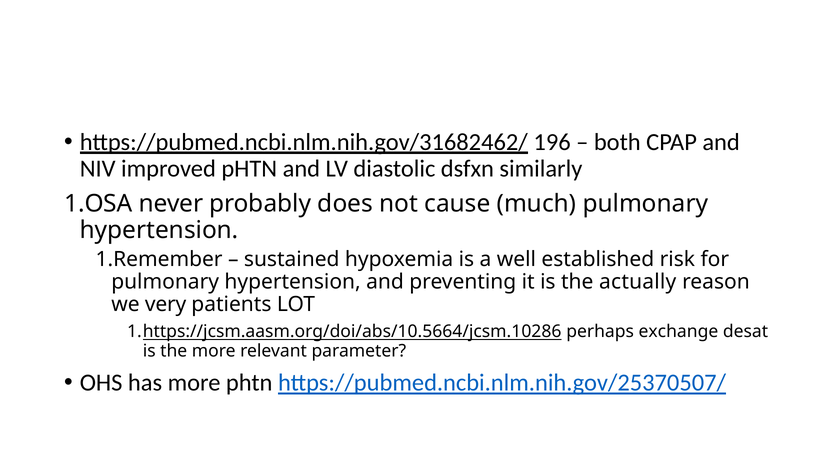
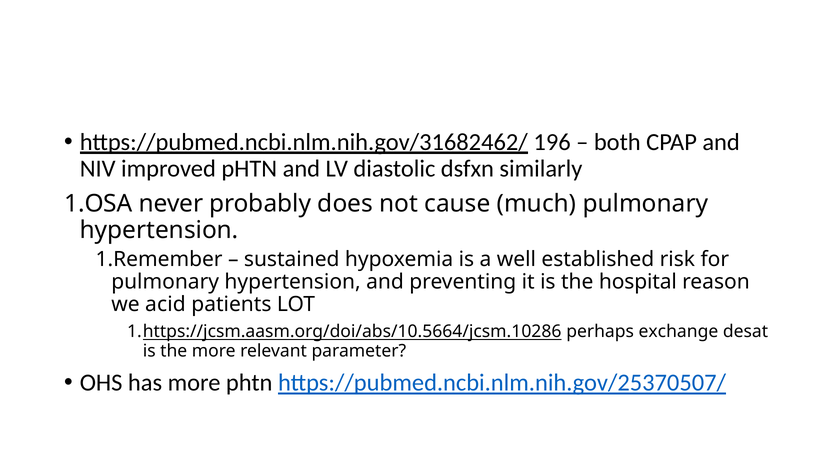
actually: actually -> hospital (638, 282)
very: very -> acid (165, 305)
